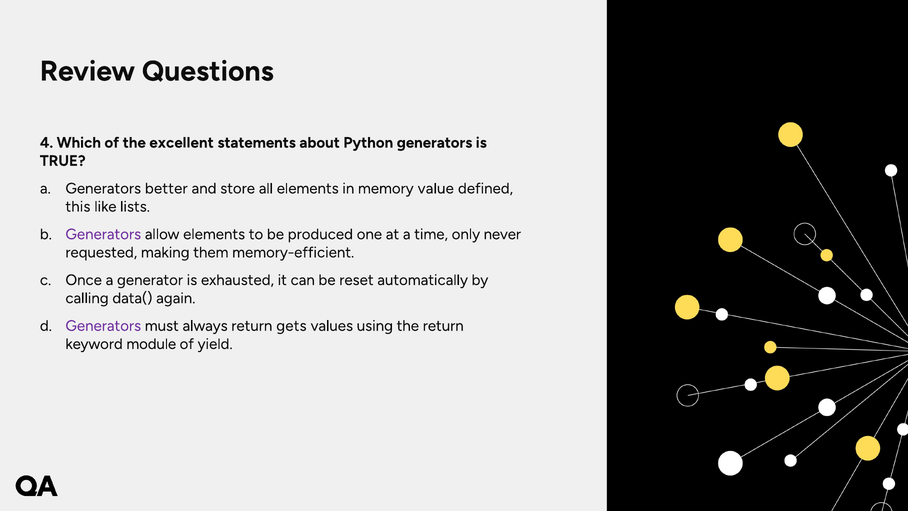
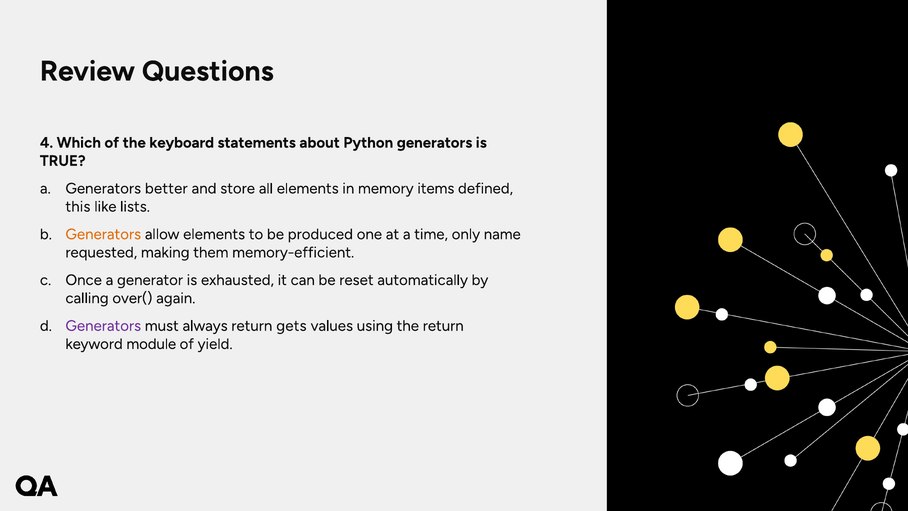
excellent: excellent -> keyboard (182, 143)
value: value -> items (436, 188)
Generators colour: purple -> orange (103, 234)
never: never -> name (502, 234)
data(: data( -> over( (132, 298)
